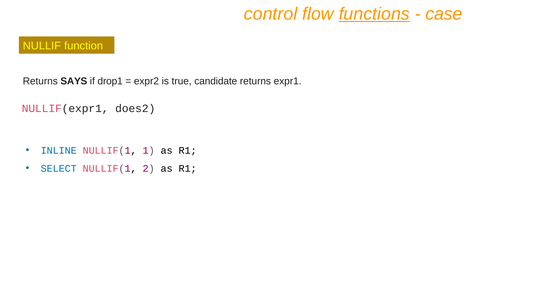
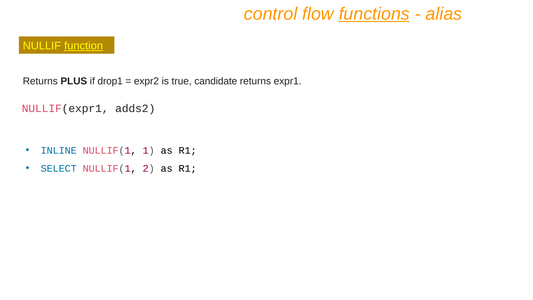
case: case -> alias (444, 14)
function underline: none -> present (84, 46)
SAYS: SAYS -> PLUS (74, 81)
does2: does2 -> adds2 (135, 108)
